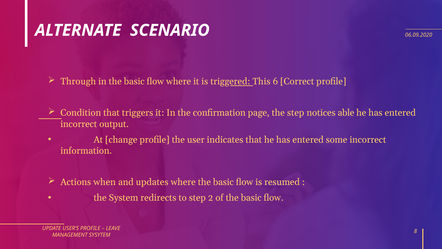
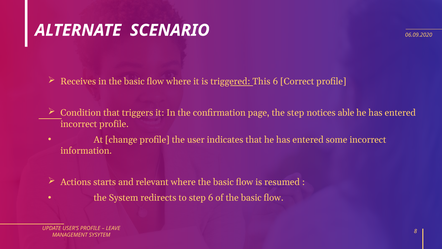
Through: Through -> Receives (78, 81)
incorrect output: output -> profile (114, 124)
when: when -> starts (105, 182)
updates: updates -> relevant (152, 182)
step 2: 2 -> 6 (211, 198)
